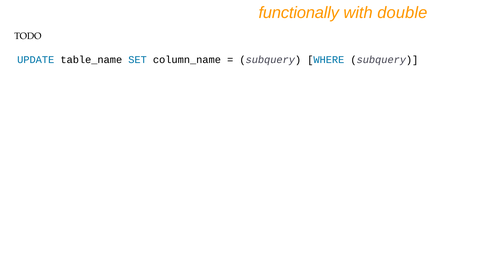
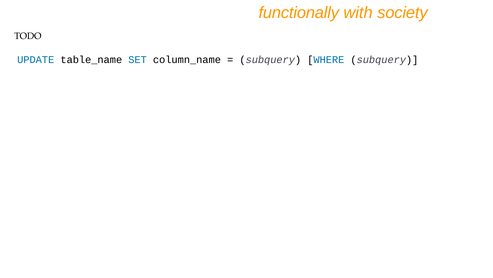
double: double -> society (402, 13)
